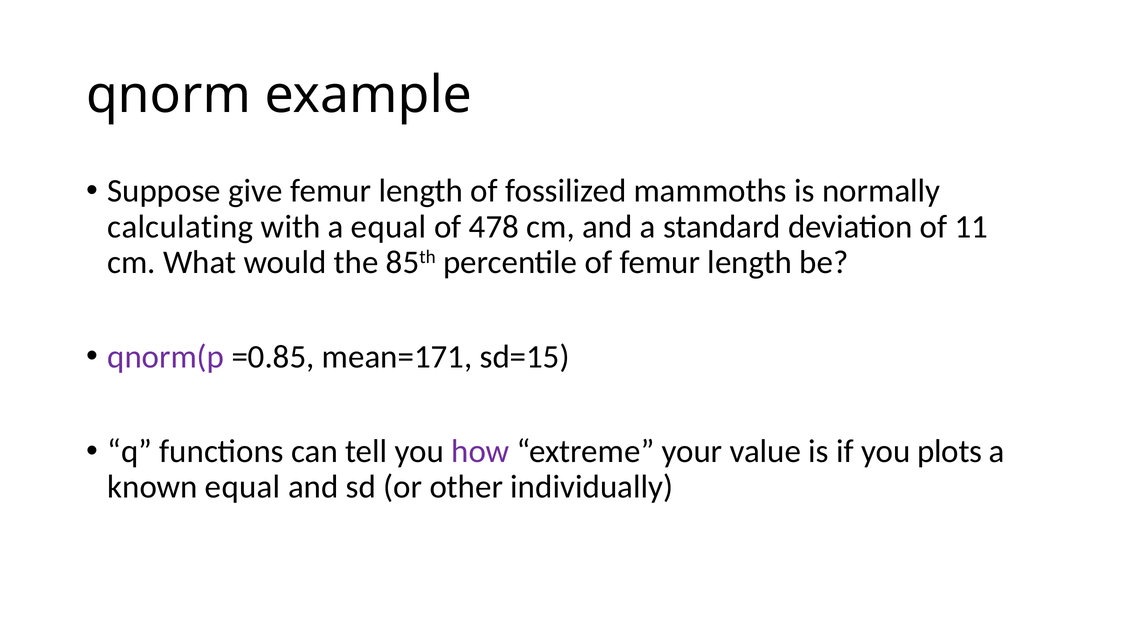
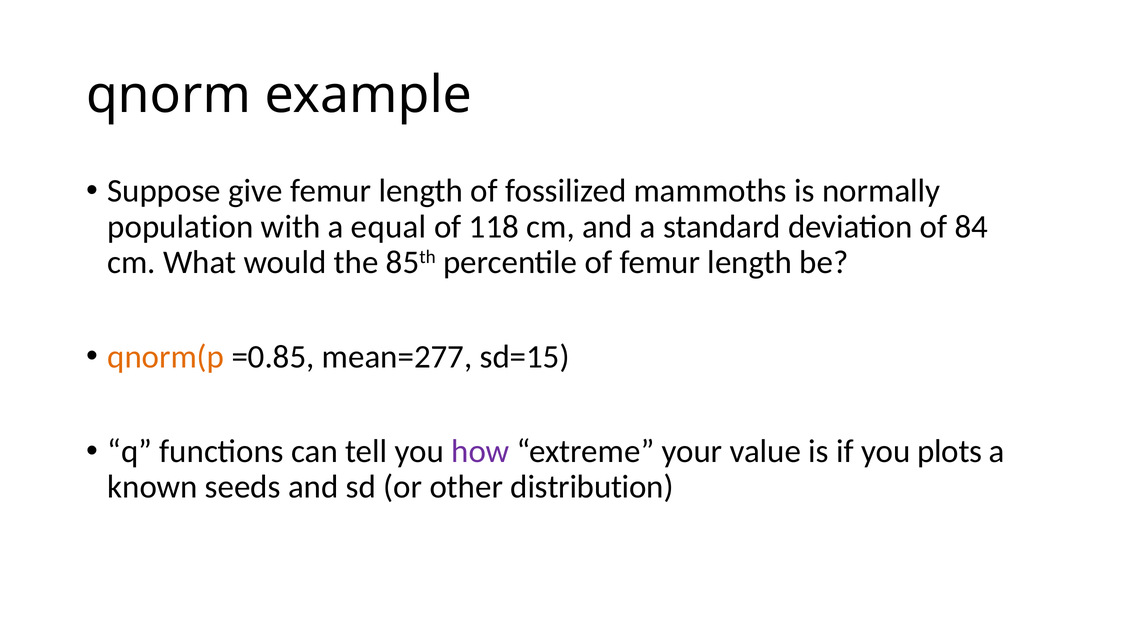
calculating: calculating -> population (180, 227)
478: 478 -> 118 (494, 227)
11: 11 -> 84 (971, 227)
qnorm(p colour: purple -> orange (166, 357)
mean=171: mean=171 -> mean=277 (397, 357)
known equal: equal -> seeds (243, 487)
individually: individually -> distribution (592, 487)
